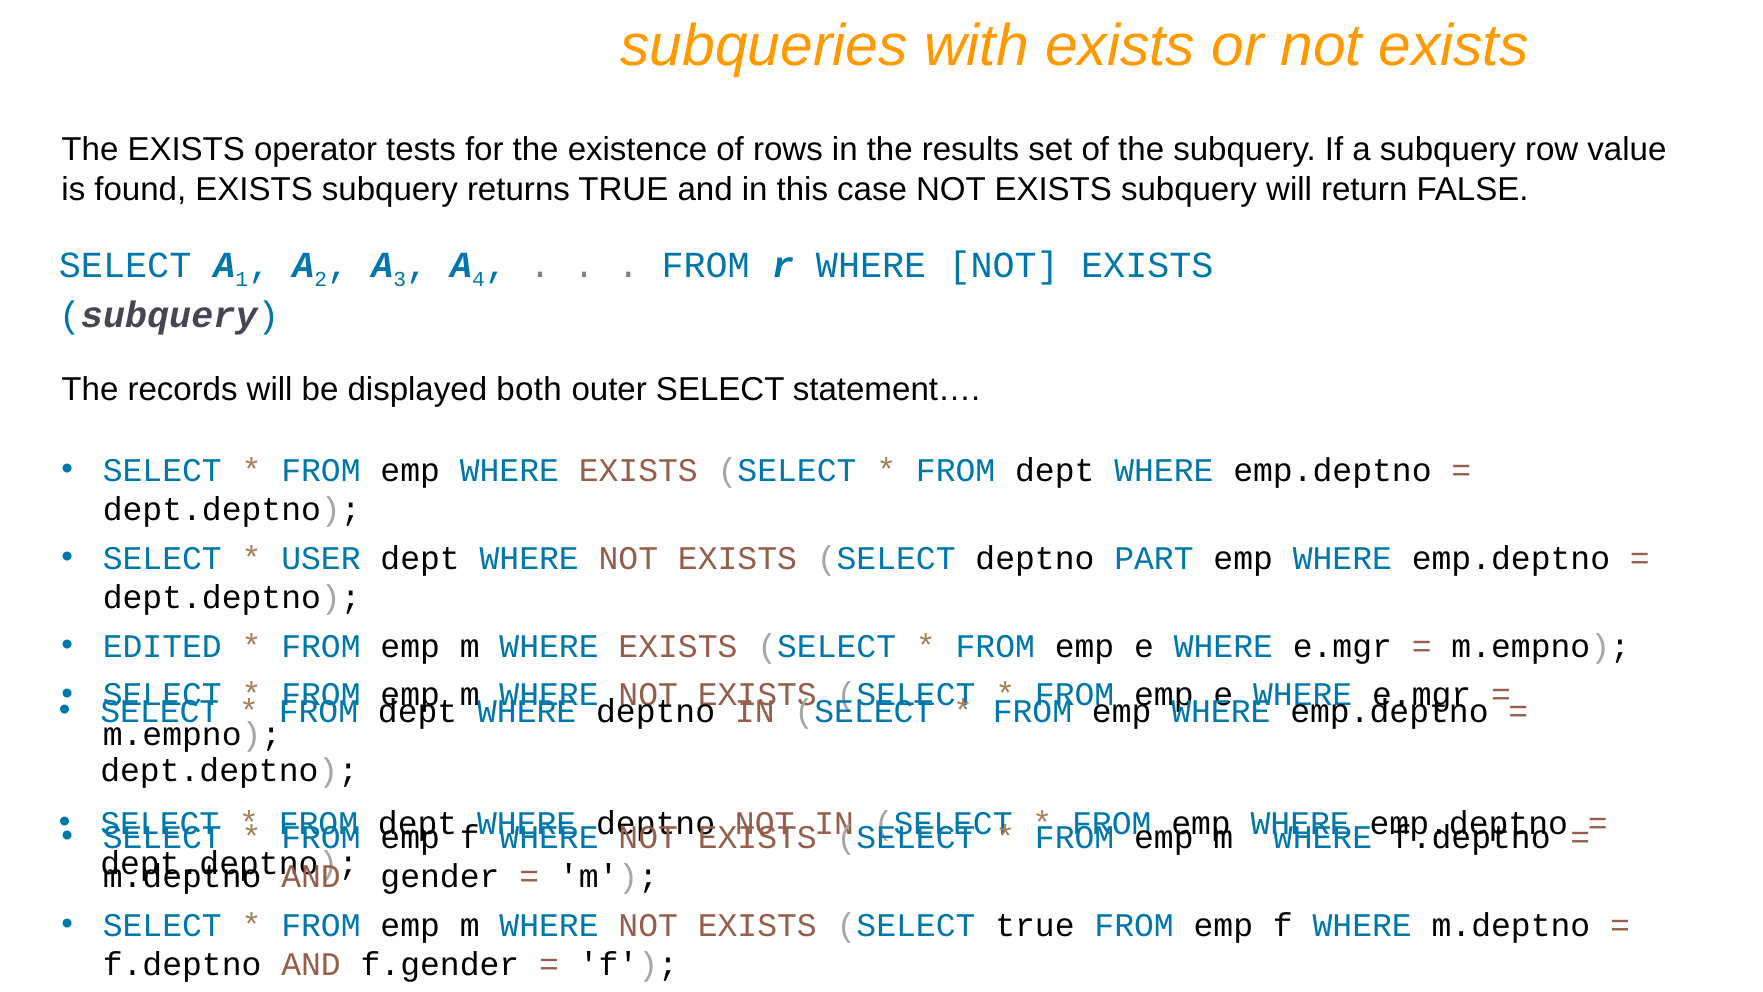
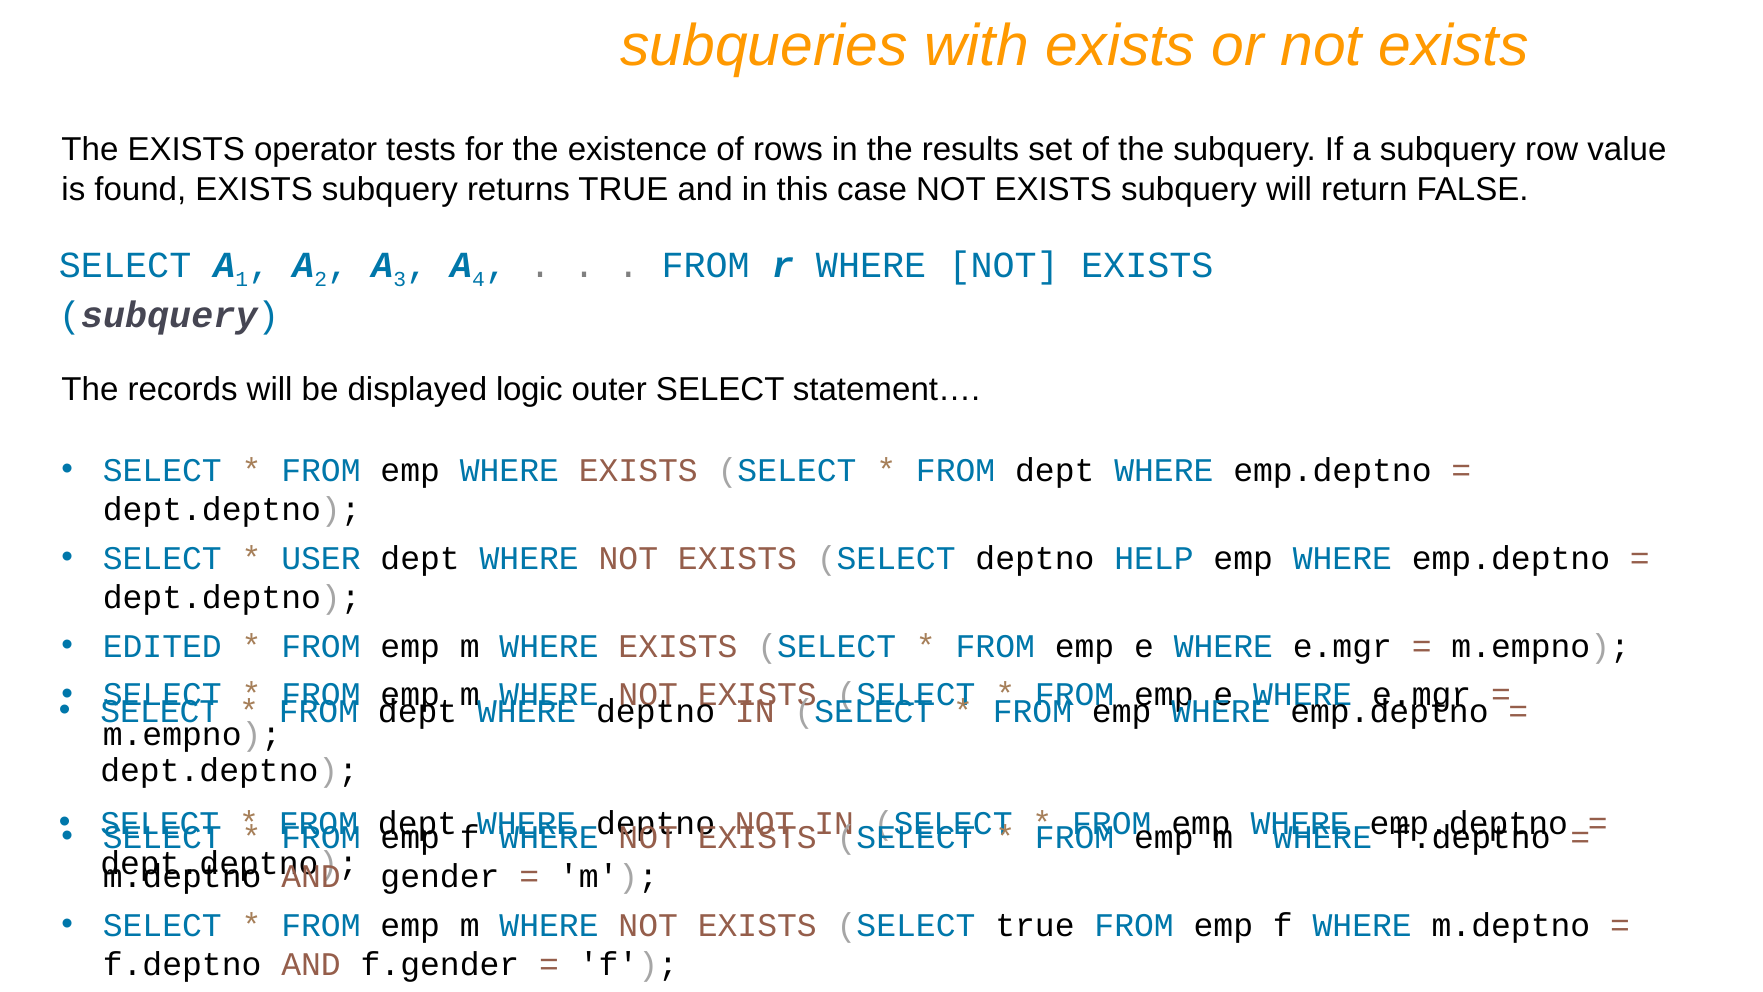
both: both -> logic (529, 389)
PART: PART -> HELP (1154, 558)
